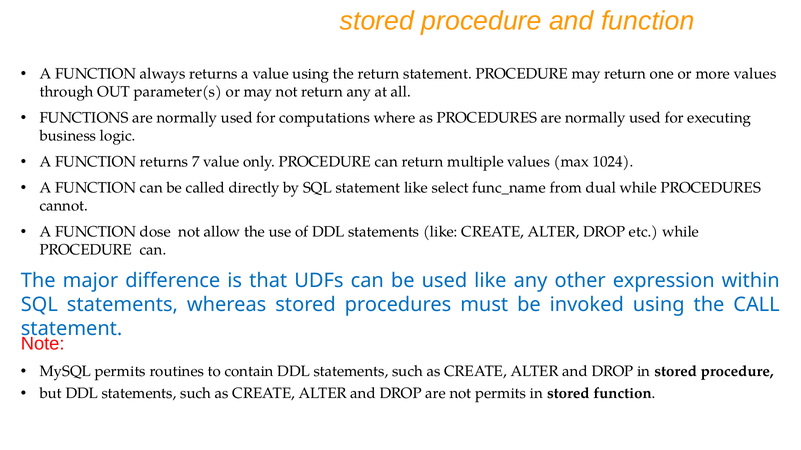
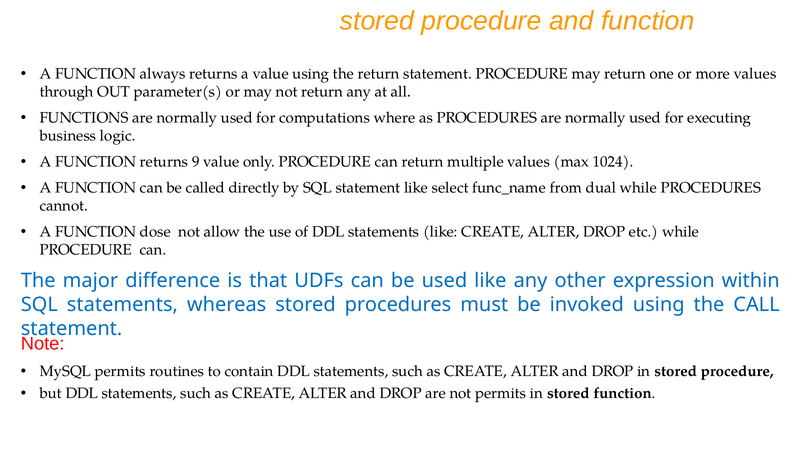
7: 7 -> 9 (196, 162)
